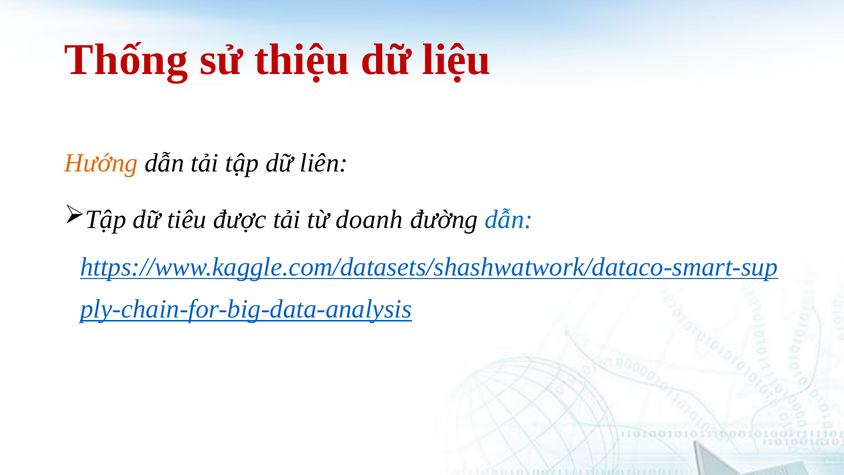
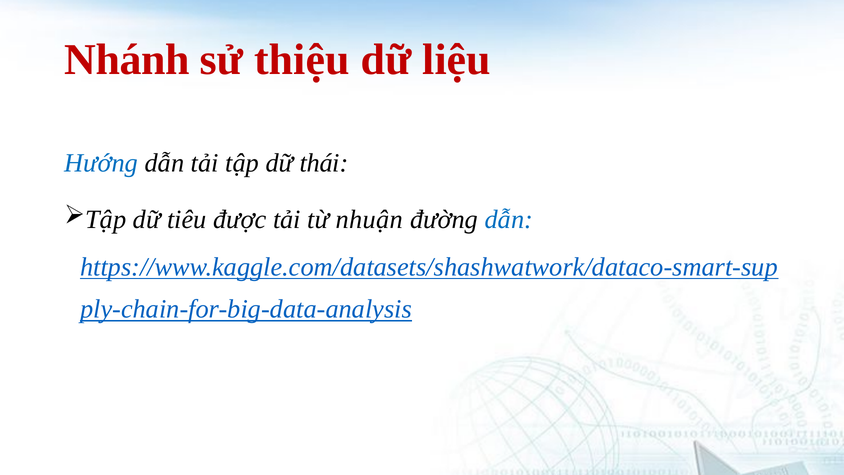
Thống: Thống -> Nhánh (127, 60)
Hướng colour: orange -> blue (101, 163)
liên: liên -> thái (324, 163)
doanh: doanh -> nhuận (369, 219)
